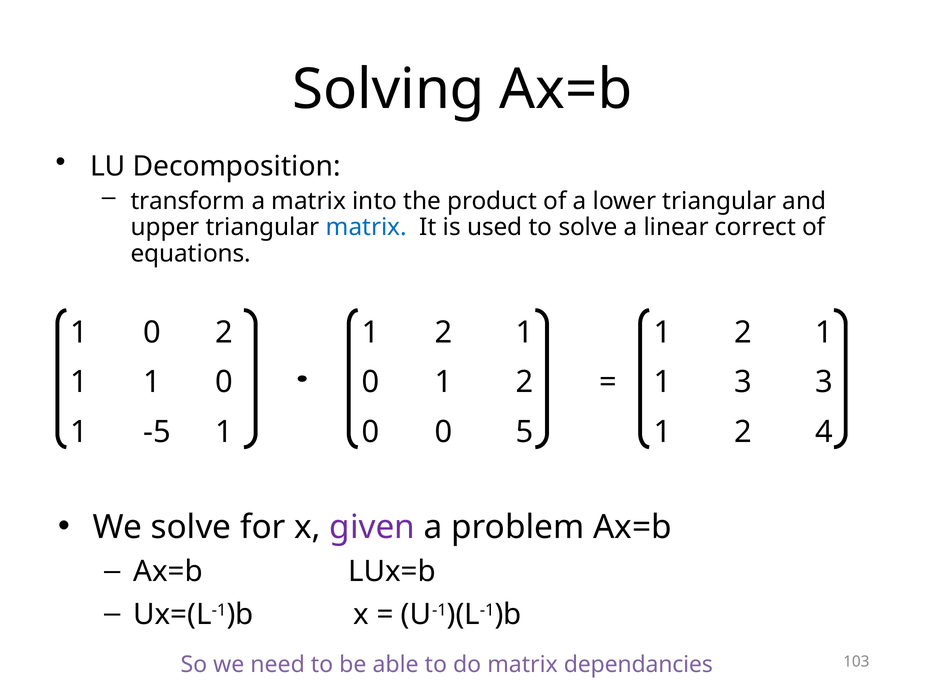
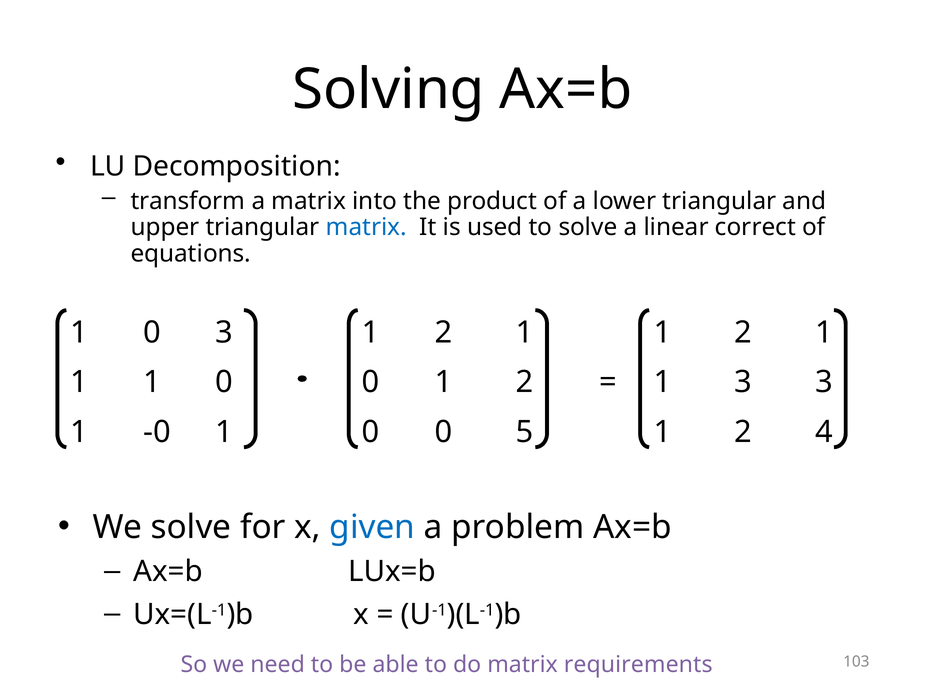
0 2: 2 -> 3 (224, 332)
-5: -5 -> -0 (157, 432)
given colour: purple -> blue (372, 527)
dependancies: dependancies -> requirements (638, 665)
